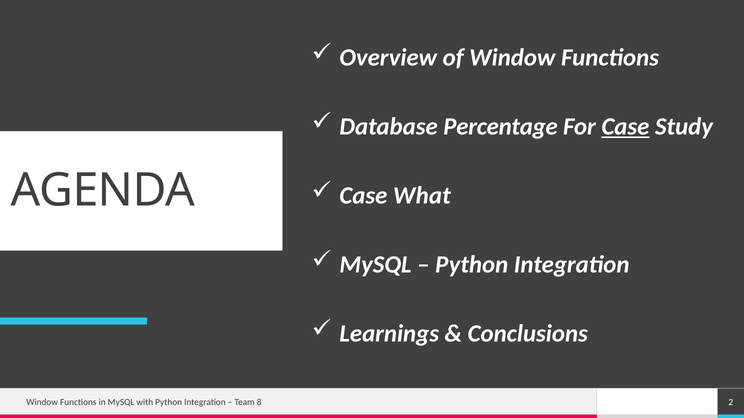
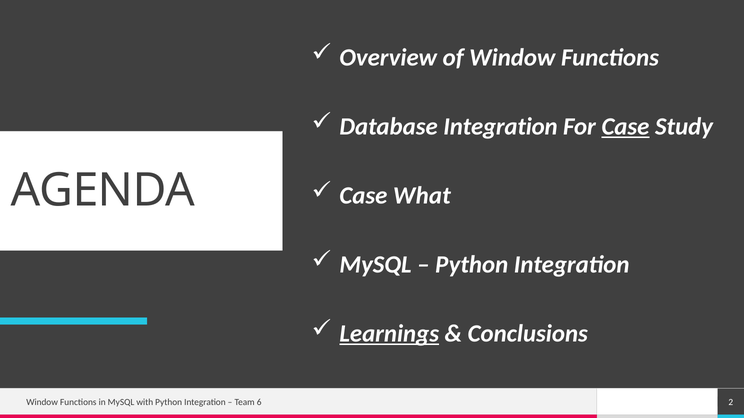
Database Percentage: Percentage -> Integration (500, 127)
Learnings underline: none -> present (389, 334)
8: 8 -> 6 (259, 403)
